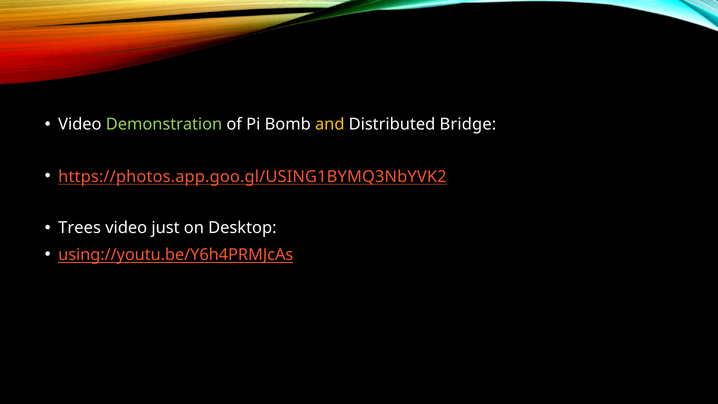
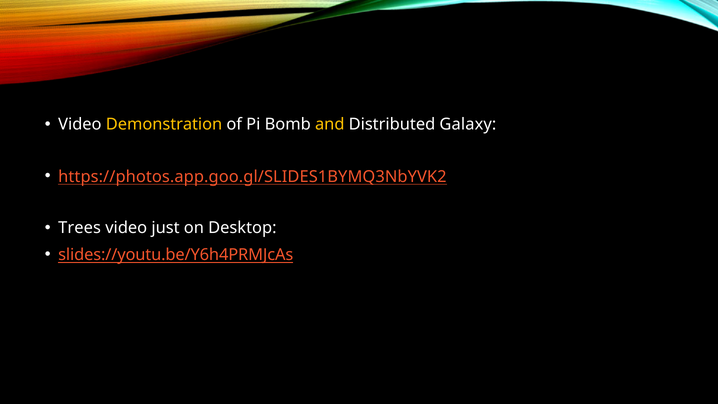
Demonstration colour: light green -> yellow (164, 124)
Bridge: Bridge -> Galaxy (468, 124)
https://photos.app.goo.gl/USING1BYMQ3NbYVK2: https://photos.app.goo.gl/USING1BYMQ3NbYVK2 -> https://photos.app.goo.gl/SLIDES1BYMQ3NbYVK2 (252, 177)
using://youtu.be/Y6h4PRMJcAs: using://youtu.be/Y6h4PRMJcAs -> slides://youtu.be/Y6h4PRMJcAs (176, 255)
